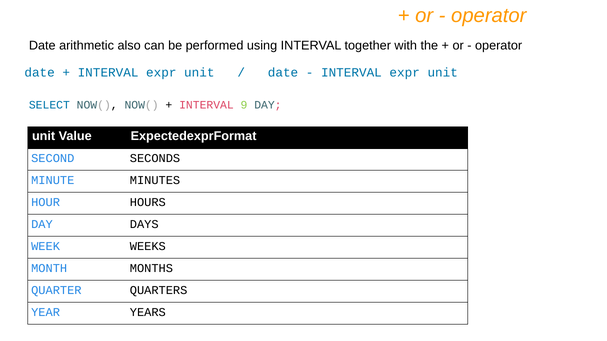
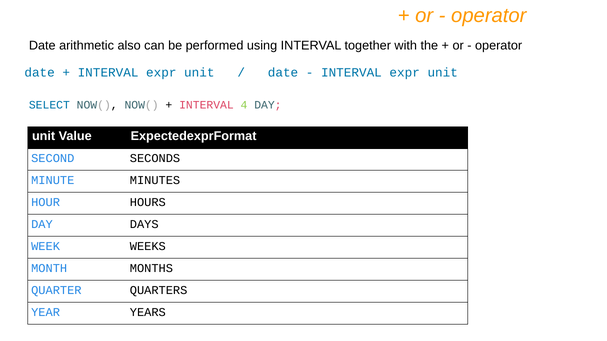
9: 9 -> 4 (244, 105)
